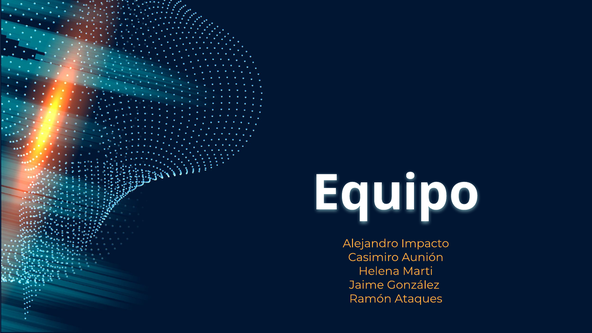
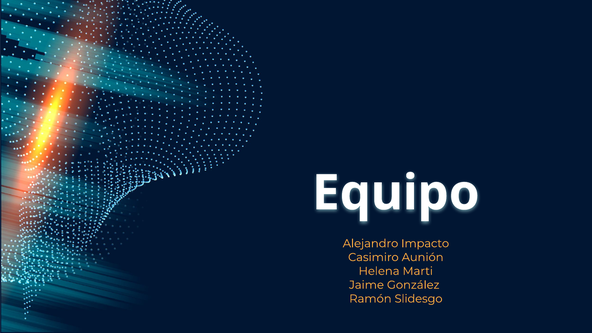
Ataques: Ataques -> Slidesgo (419, 299)
